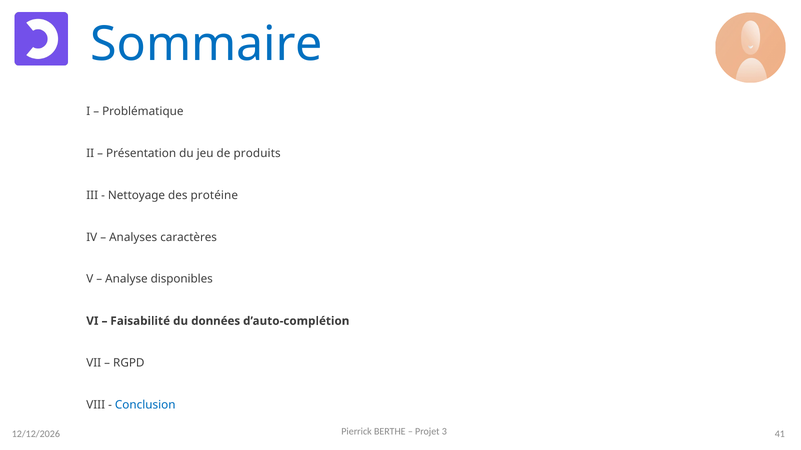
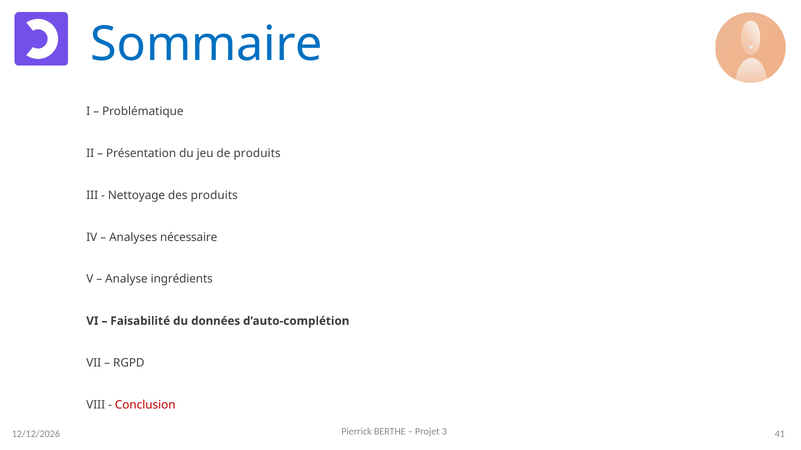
des protéine: protéine -> produits (214, 196)
caractères: caractères -> nécessaire (189, 238)
disponibles: disponibles -> ingrédients (182, 279)
Conclusion colour: blue -> red (145, 405)
